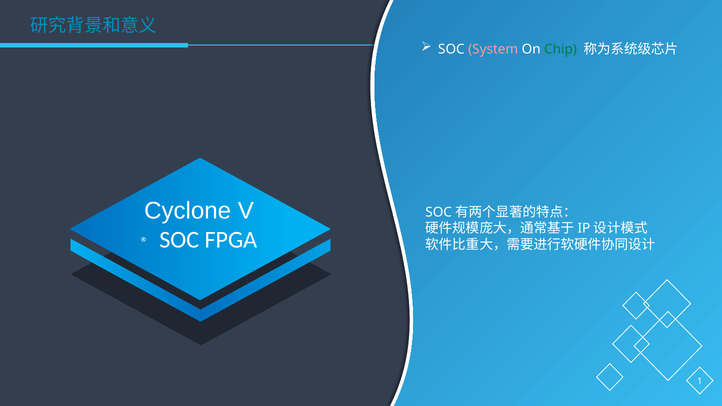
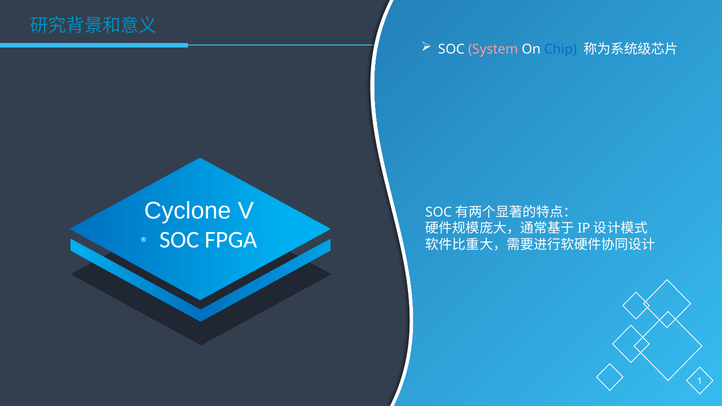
Chip colour: green -> blue (561, 49)
